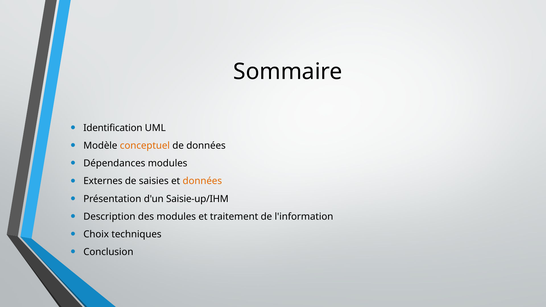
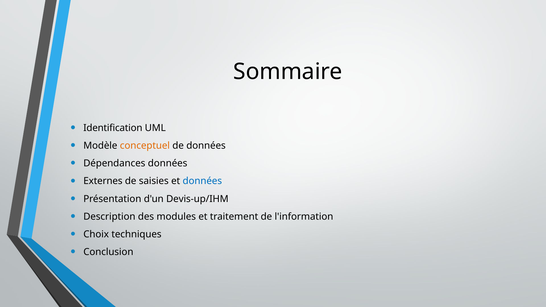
Dépendances modules: modules -> données (168, 163)
données colour: orange -> blue (202, 181)
Saisie-up/IHM: Saisie-up/IHM -> Devis-up/IHM (197, 199)
